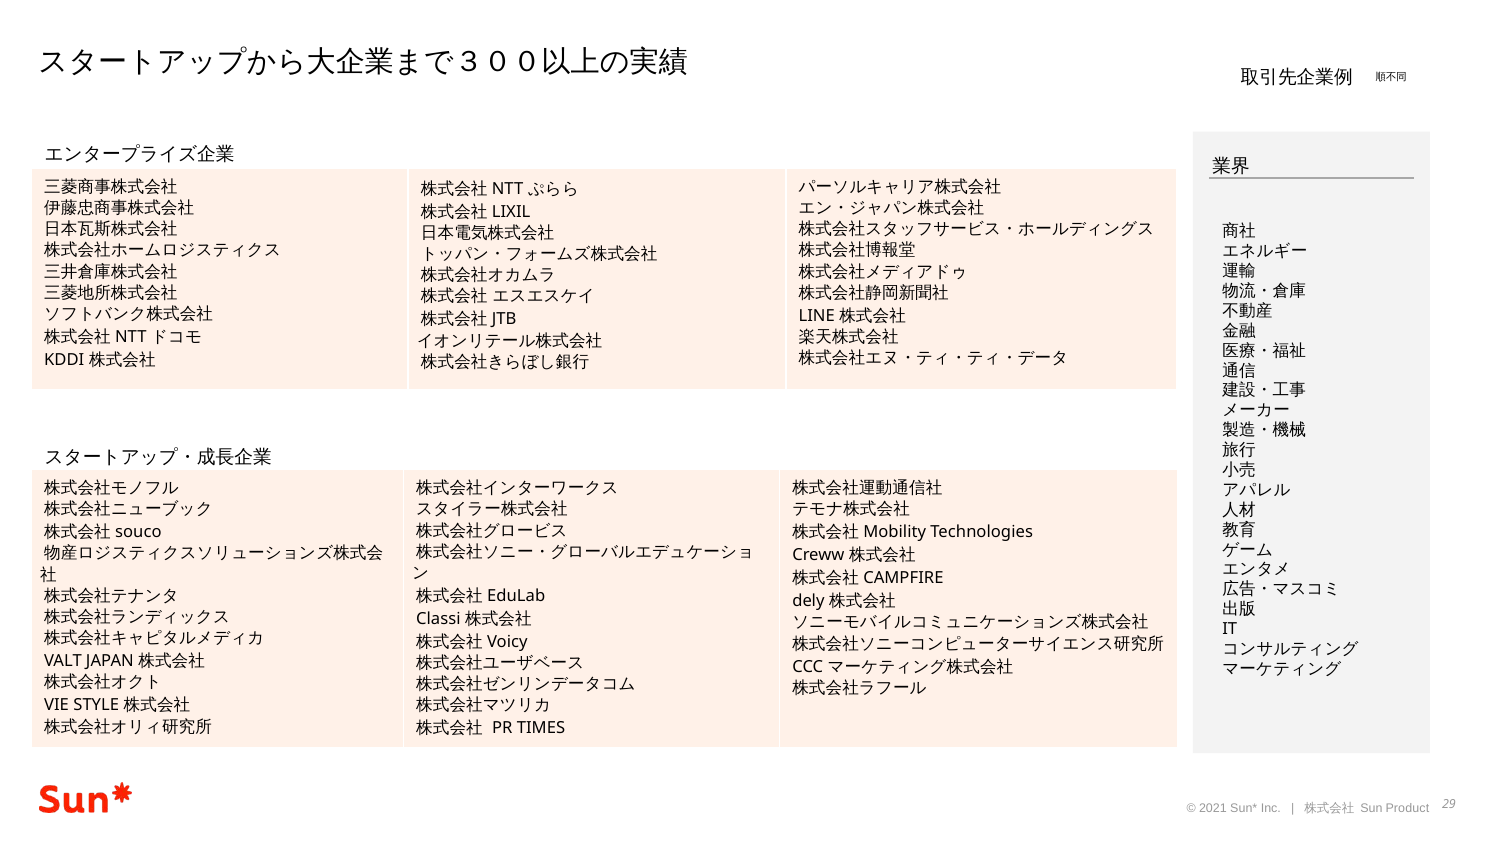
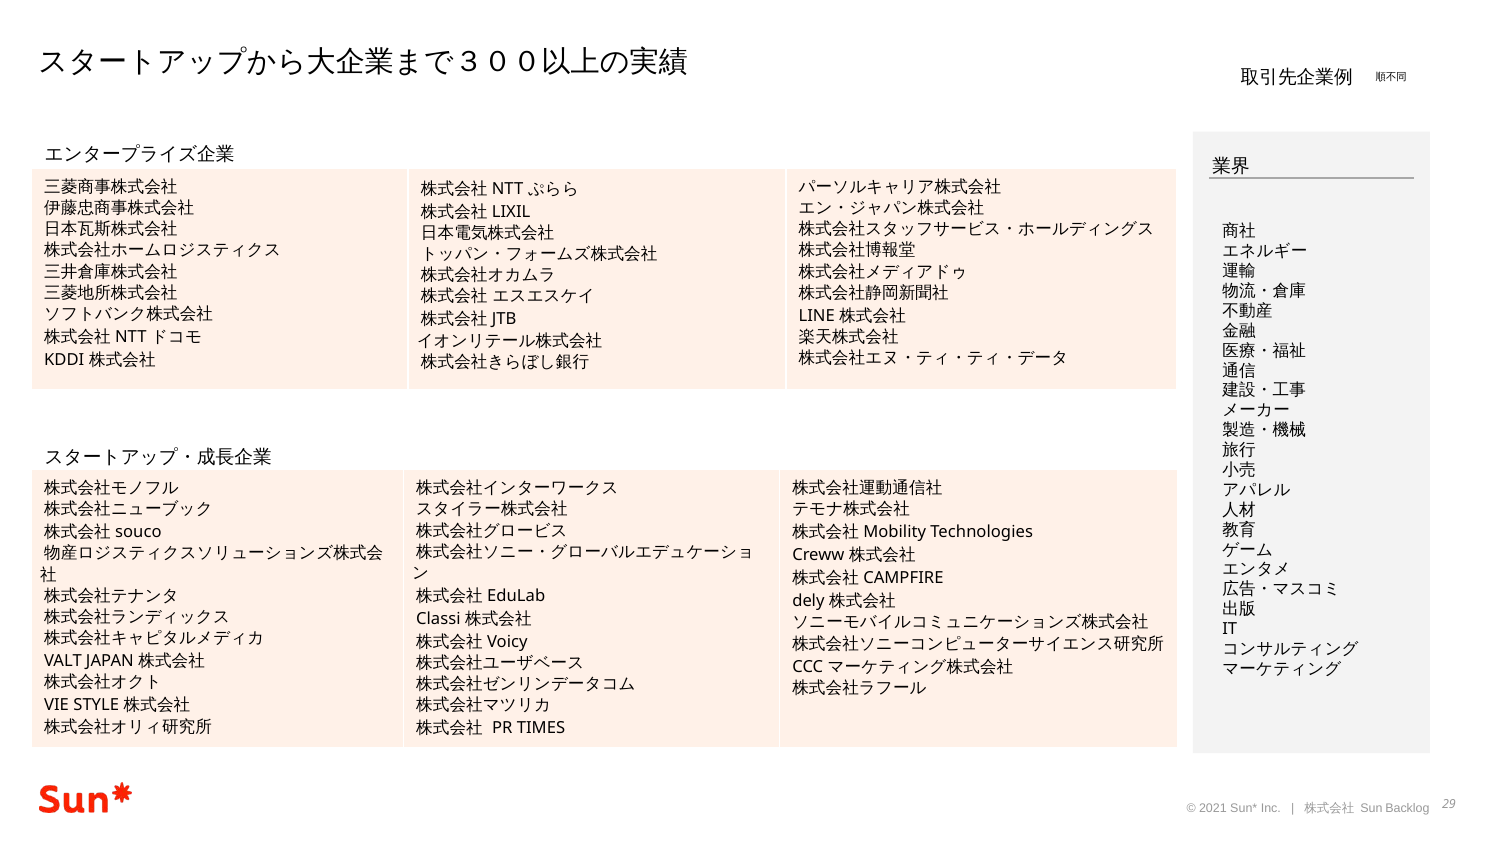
Product: Product -> Backlog (1407, 808)
